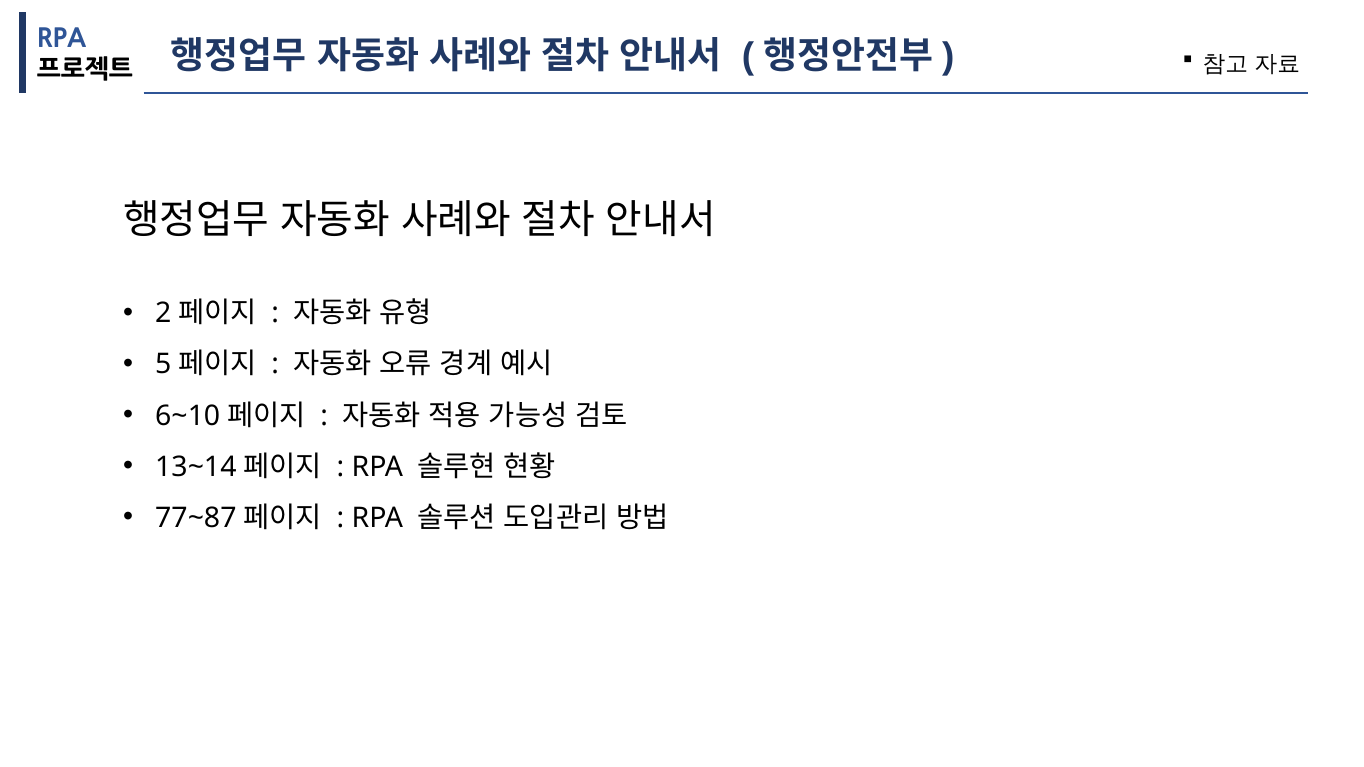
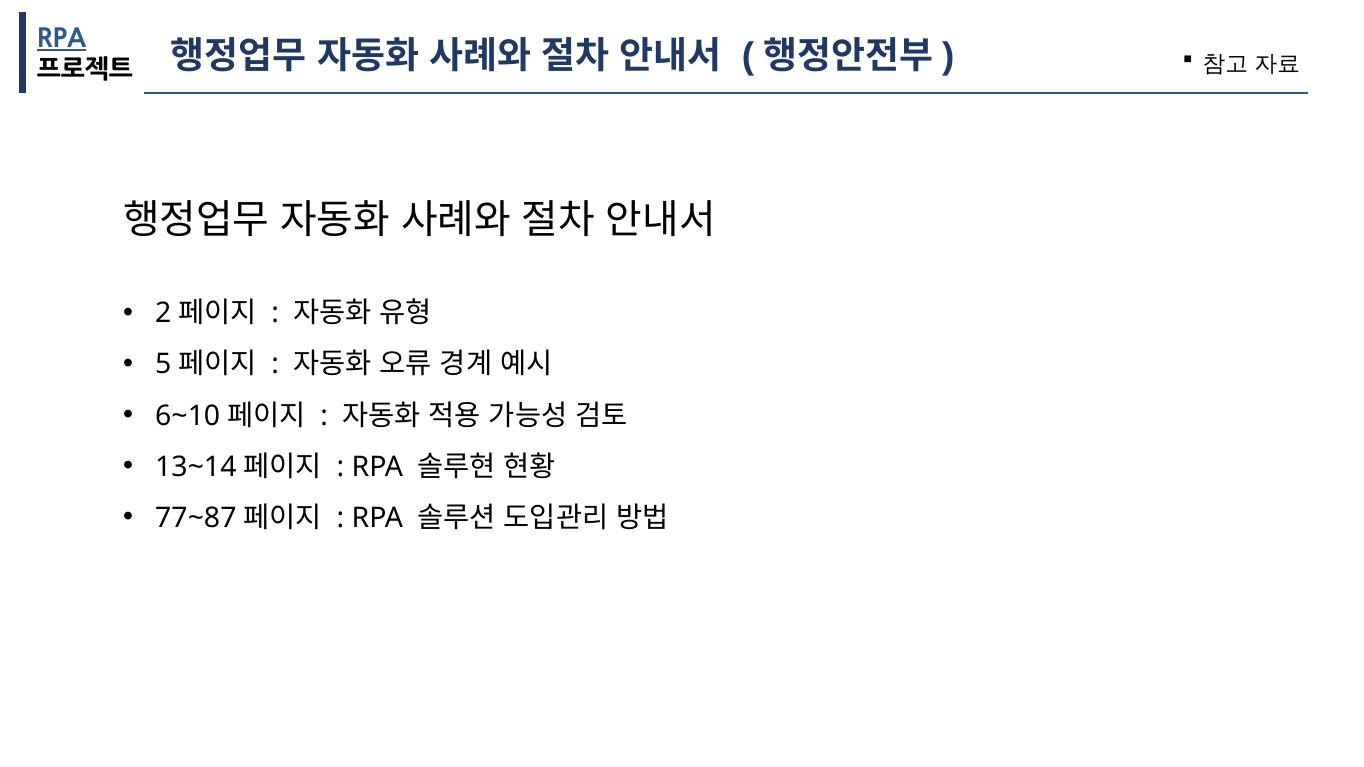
RPA underline: none -> present (61, 39)
